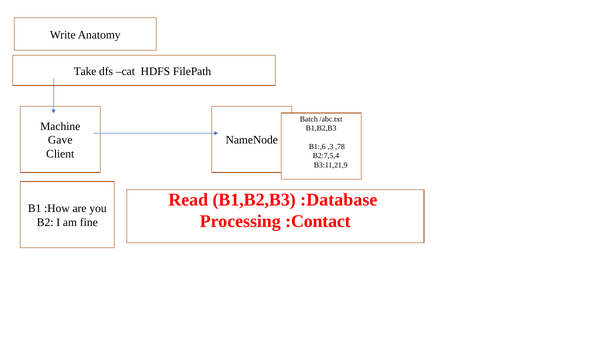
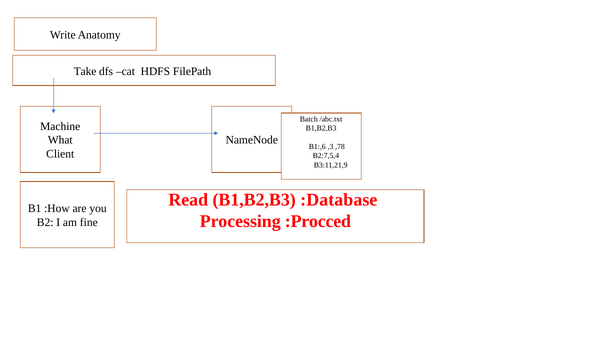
Gave: Gave -> What (60, 140)
:Contact: :Contact -> :Procced (318, 221)
